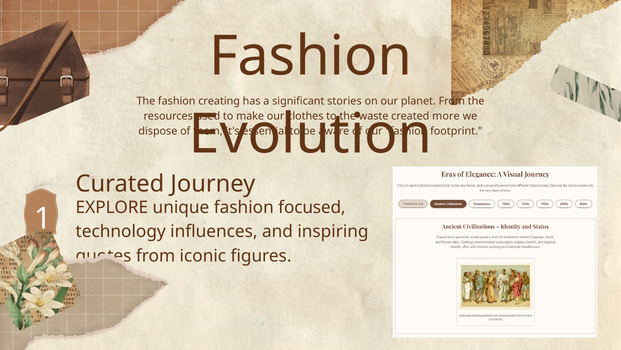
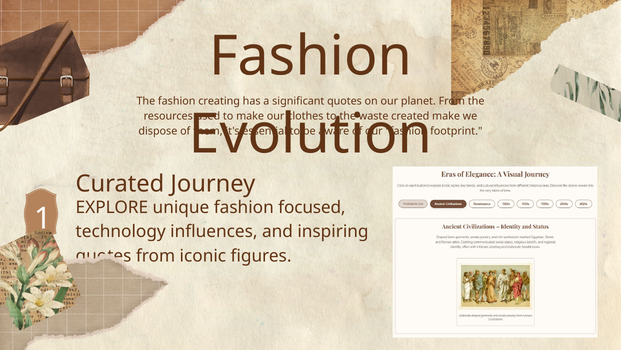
significant stories: stories -> quotes (344, 101)
more: more -> make (446, 116)
